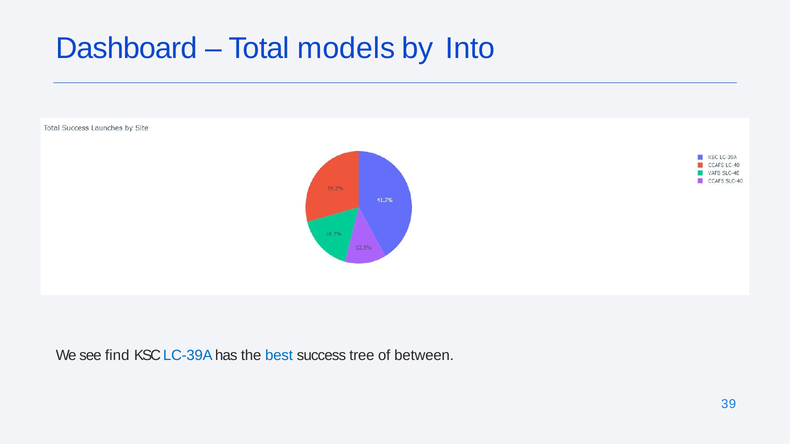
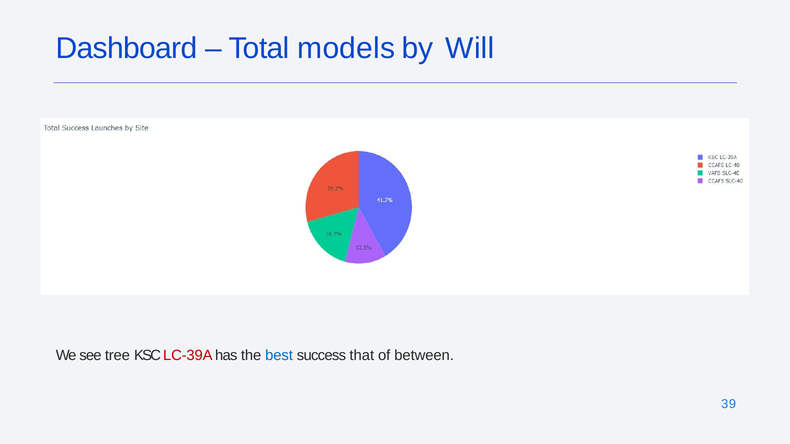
Into: Into -> Will (470, 48)
find: find -> tree (117, 356)
LC-39A colour: blue -> red (188, 356)
tree: tree -> that (362, 356)
